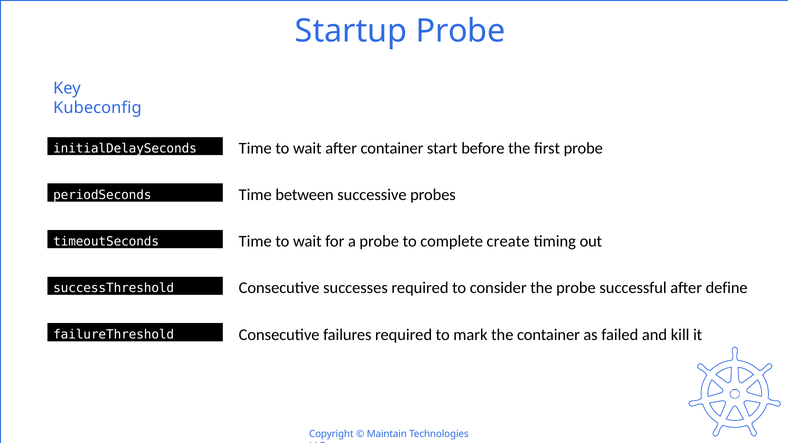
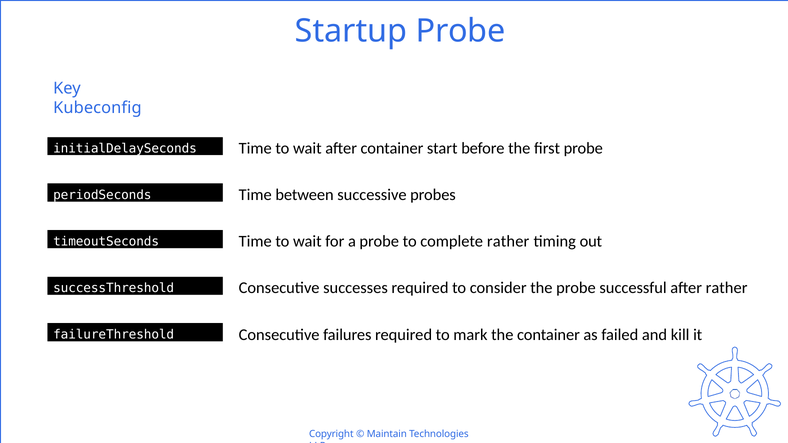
complete create: create -> rather (508, 242)
after define: define -> rather (727, 288)
